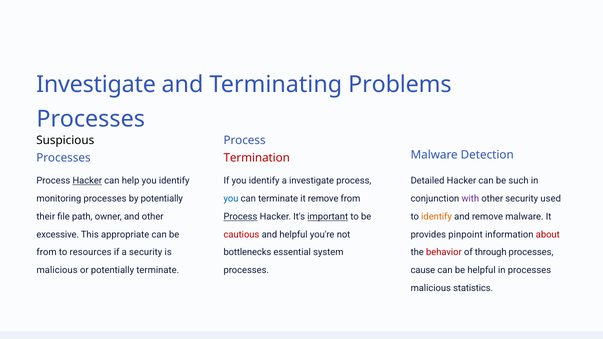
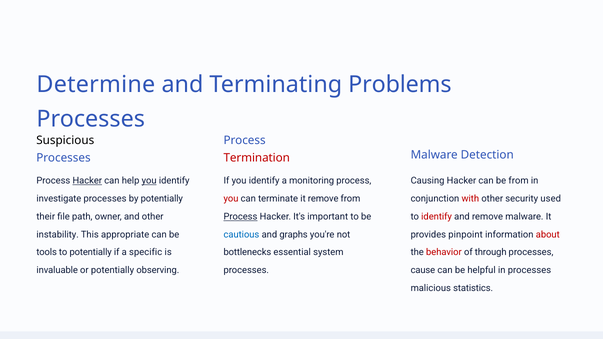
Investigate: Investigate -> Determine (96, 84)
you underline: none -> present (149, 181)
a investigate: investigate -> monitoring (312, 181)
Detailed: Detailed -> Causing (428, 181)
be such: such -> from (519, 181)
monitoring: monitoring -> investigate (59, 199)
you colour: blue -> red (231, 199)
with colour: purple -> red (470, 199)
important underline: present -> none (328, 217)
identify colour: orange -> red (437, 217)
excessive: excessive -> instability (58, 235)
cautious colour: red -> blue (241, 235)
and helpful: helpful -> graphs (294, 235)
from: from -> tools (47, 253)
to resources: resources -> potentially (91, 253)
a security: security -> specific (146, 253)
malicious: malicious -> invaluable (57, 270)
potentially terminate: terminate -> observing (158, 270)
